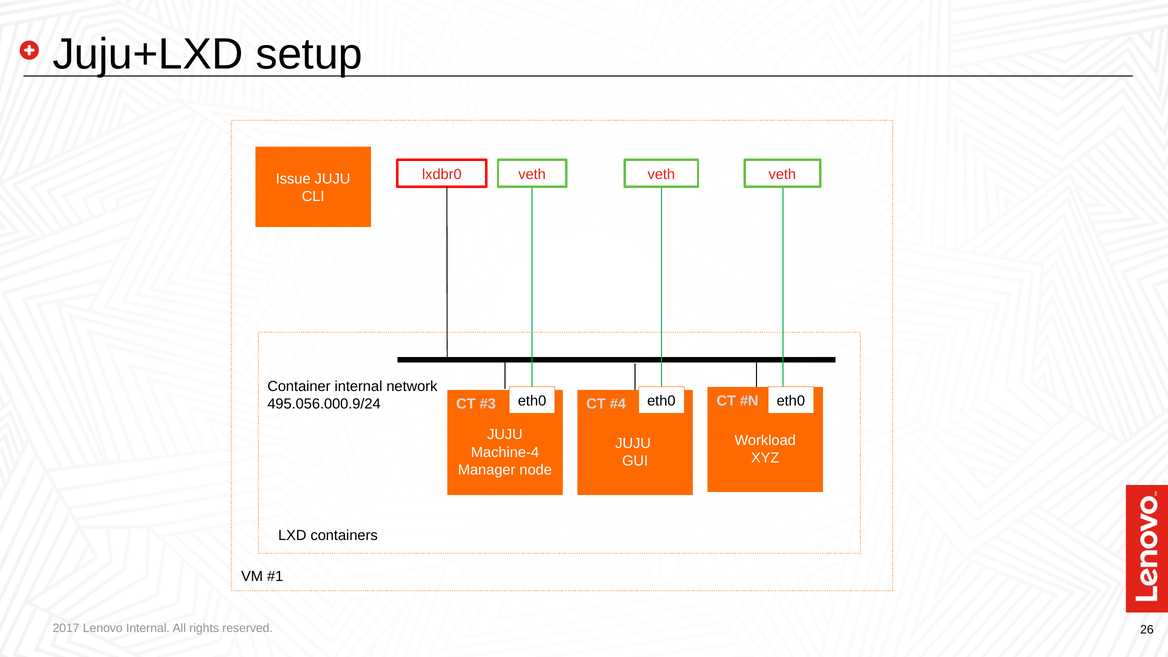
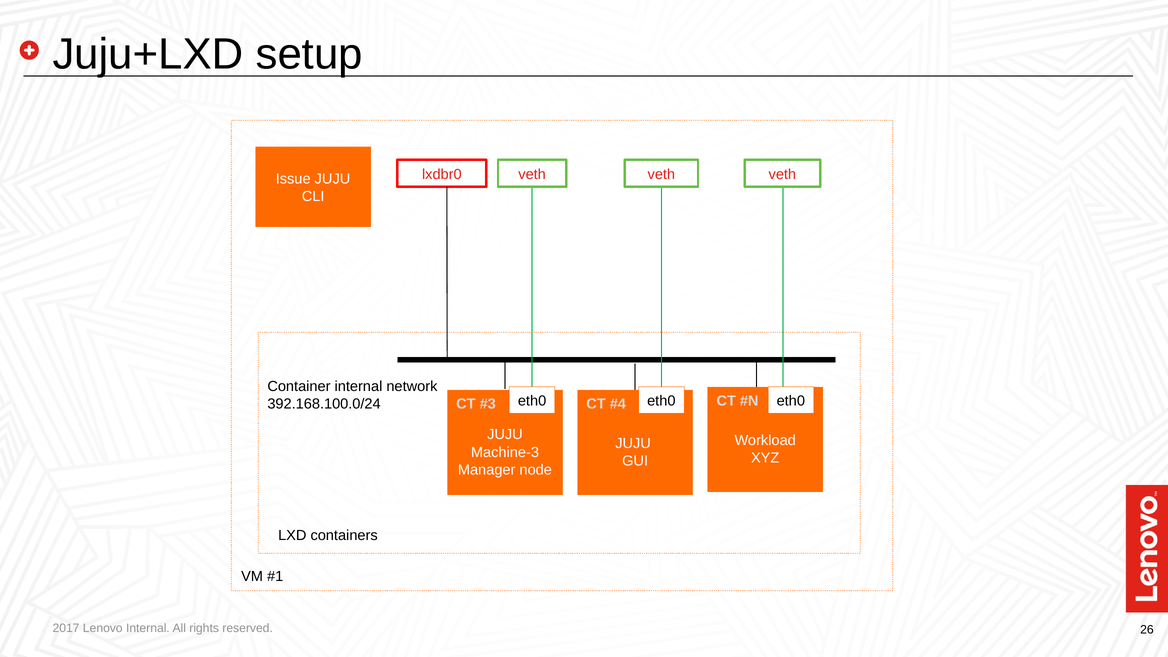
495.056.000.9/24: 495.056.000.9/24 -> 392.168.100.0/24 (324, 404)
Machine-4: Machine-4 -> Machine-3 (505, 452)
